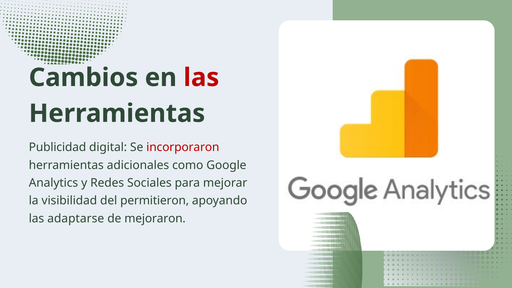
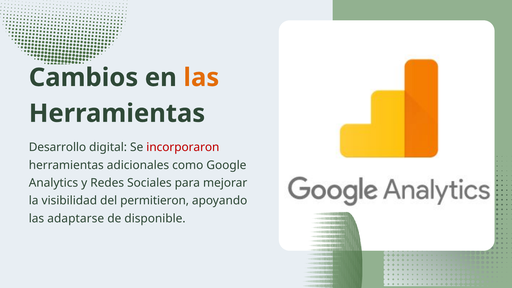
las colour: red -> orange (201, 78)
Publicidad: Publicidad -> Desarrollo (57, 147)
mejoraron: mejoraron -> disponible (155, 219)
